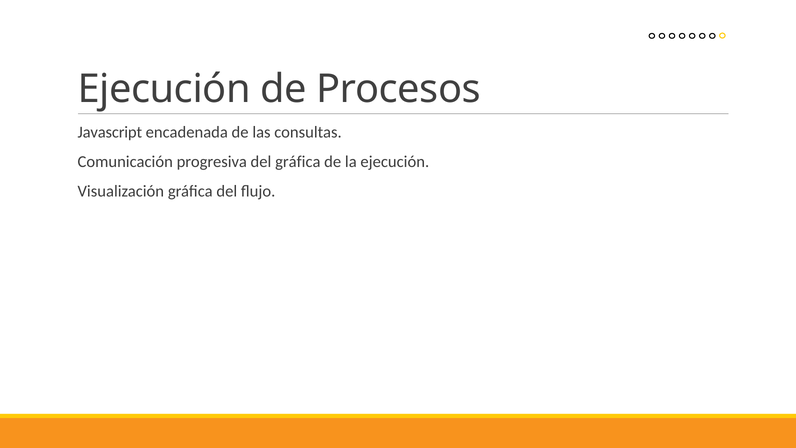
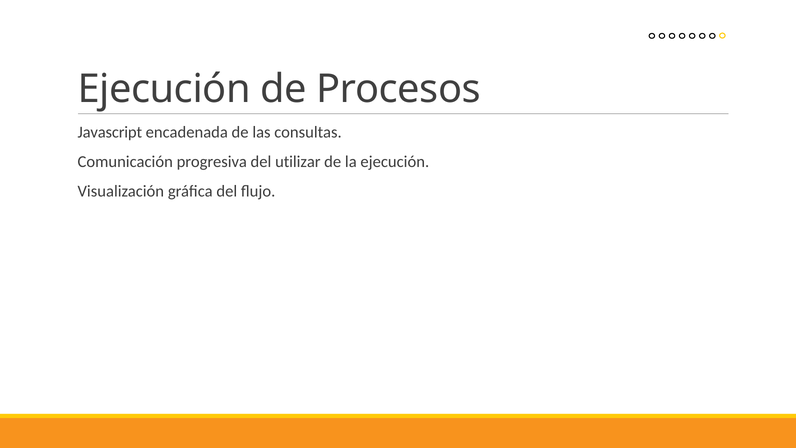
del gráfica: gráfica -> utilizar (298, 162)
